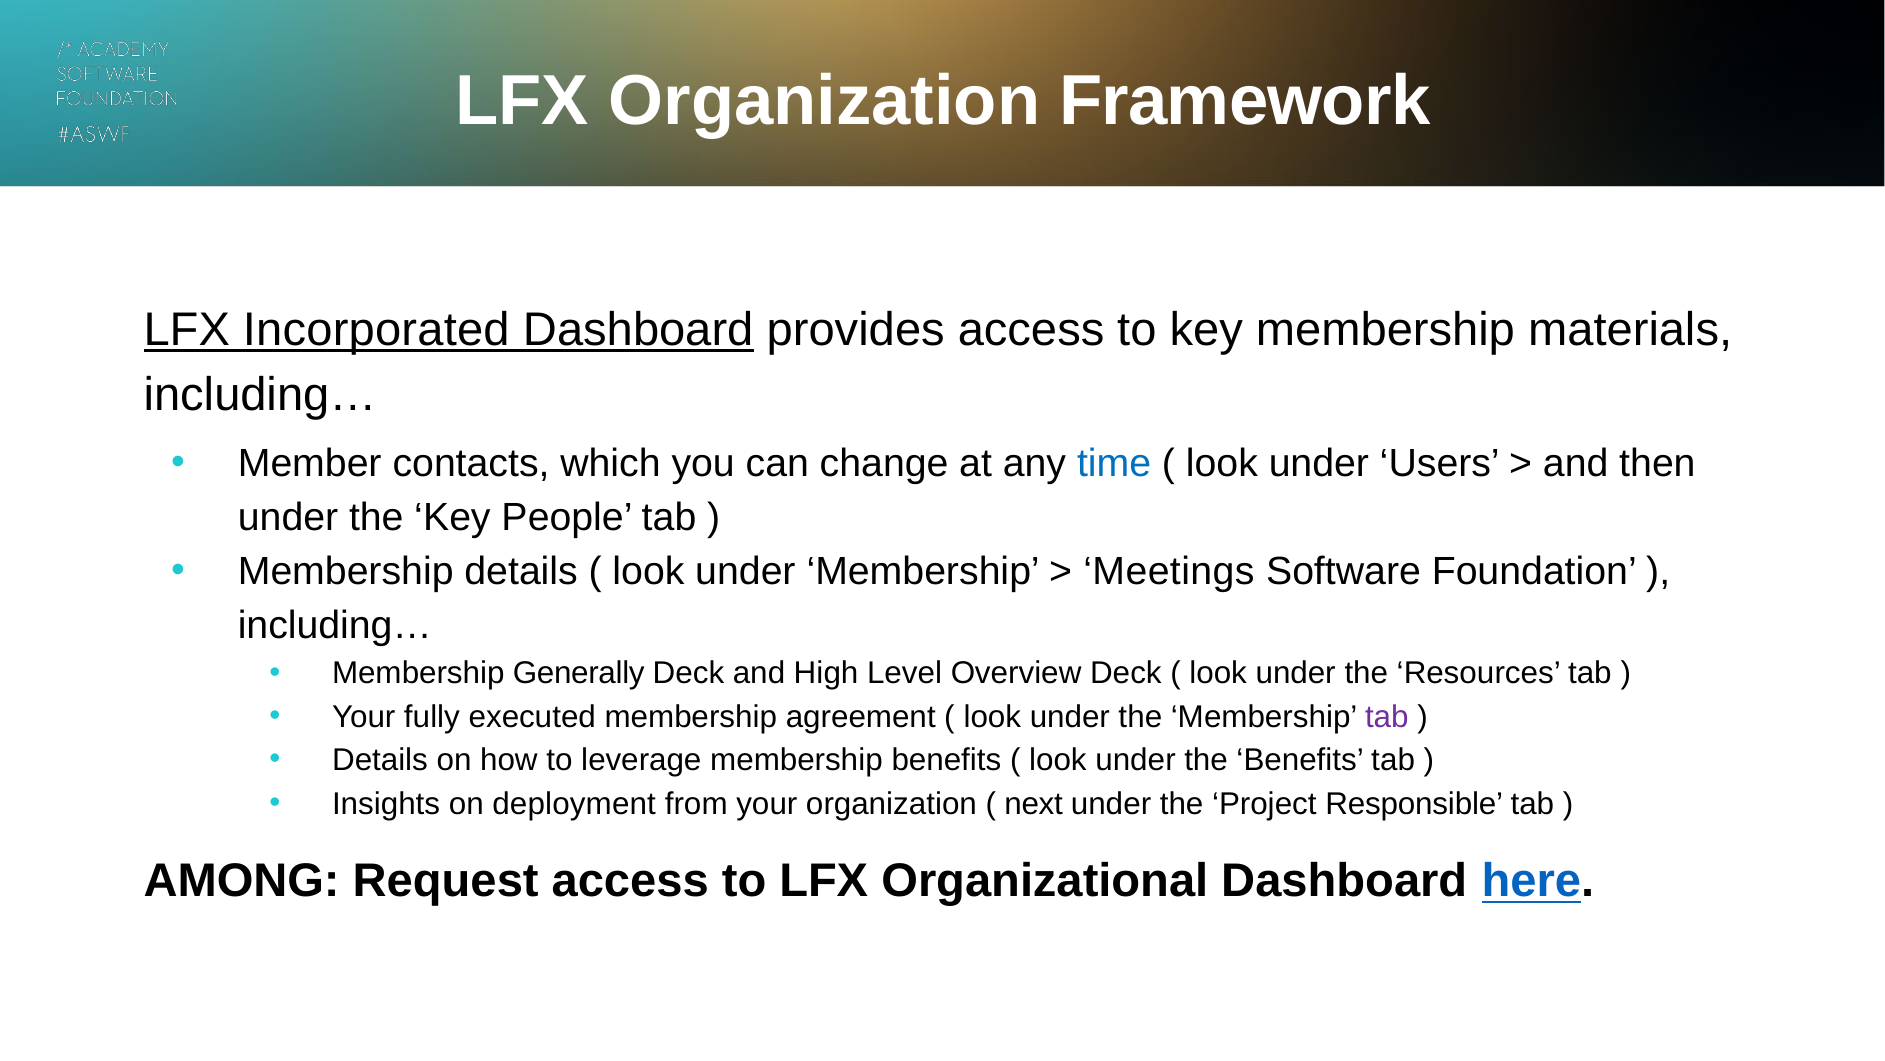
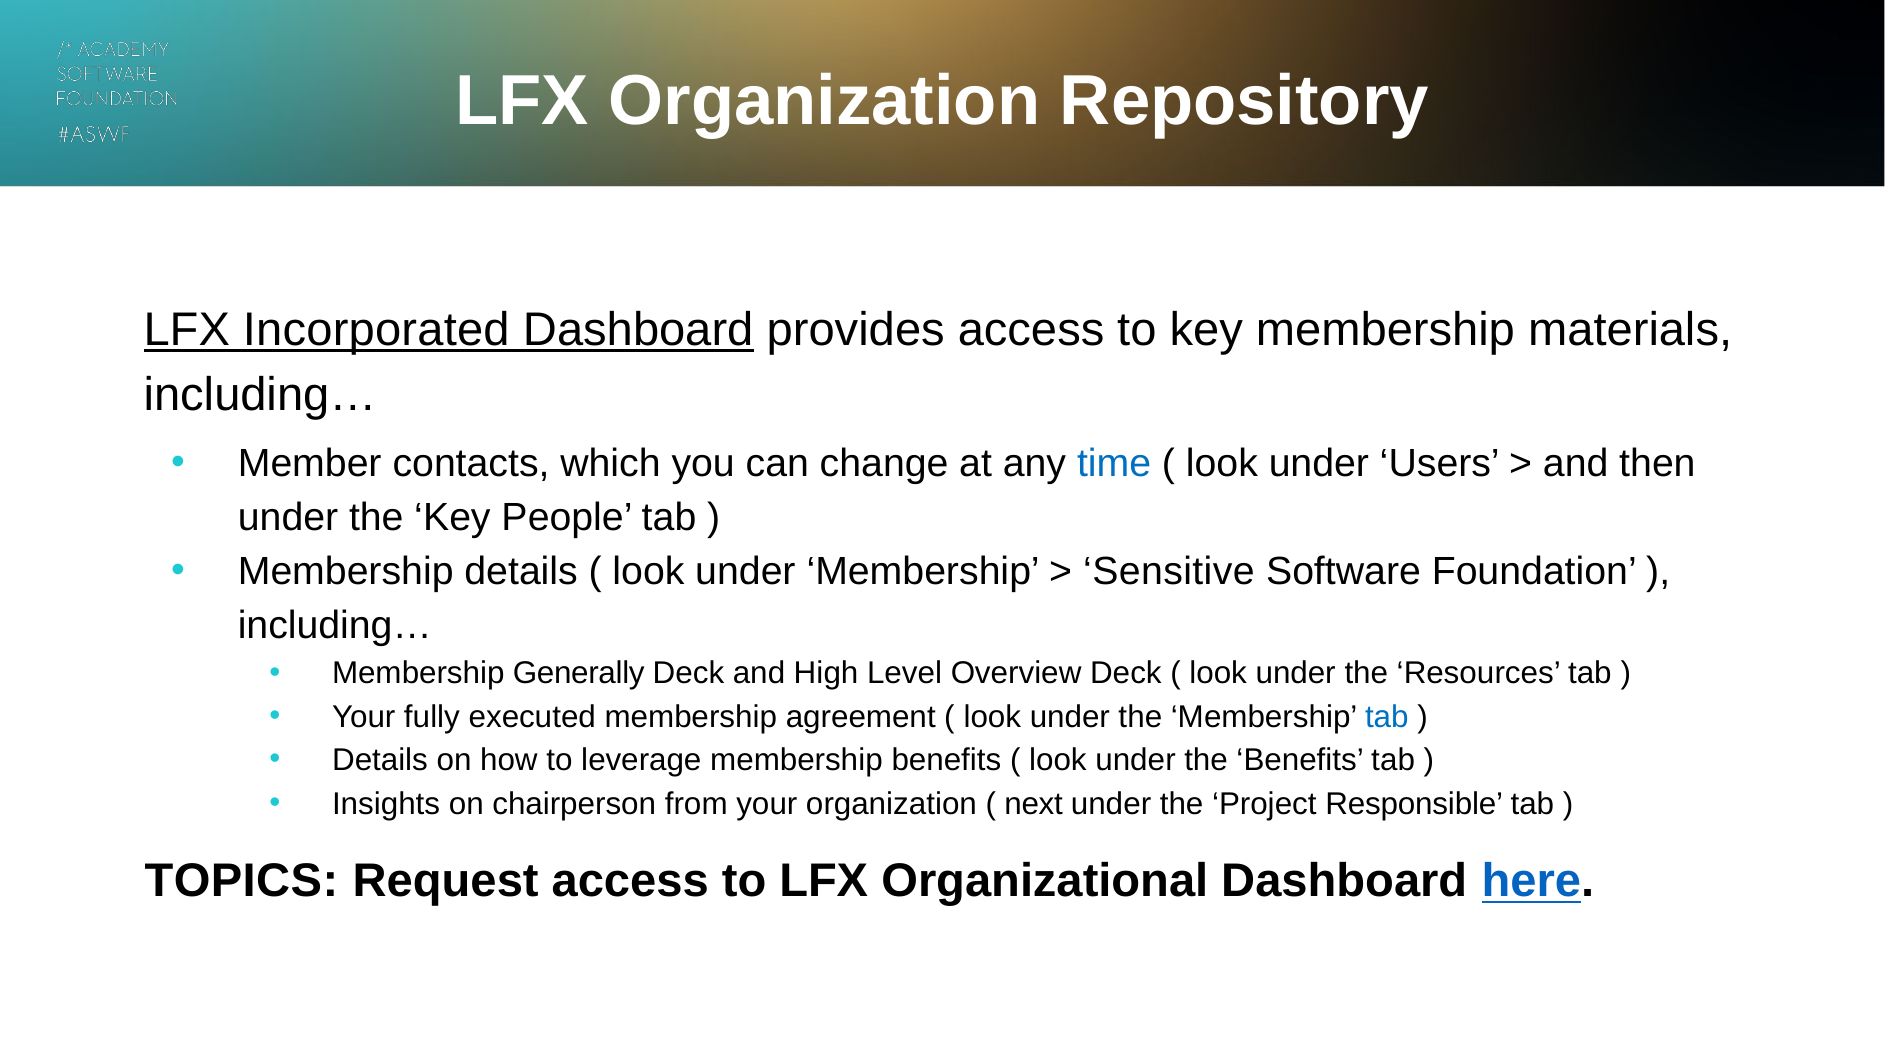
Framework: Framework -> Repository (1244, 101)
Meetings: Meetings -> Sensitive (1169, 571)
tab colour: purple -> blue (1387, 716)
deployment: deployment -> chairperson (574, 803)
AMONG: AMONG -> TOPICS (241, 881)
